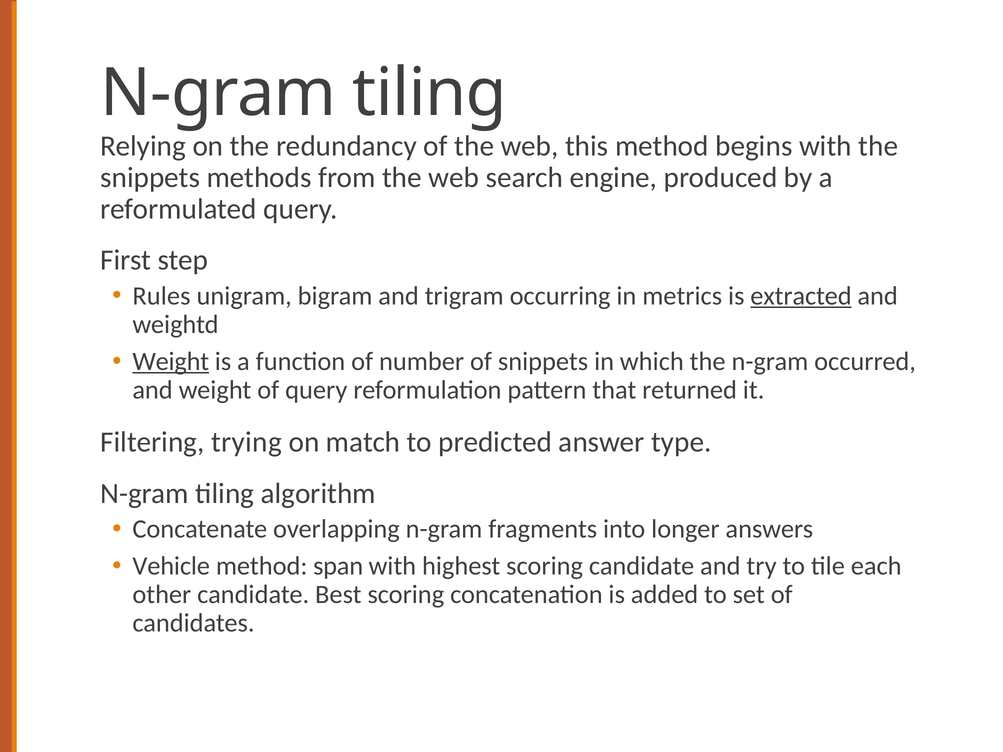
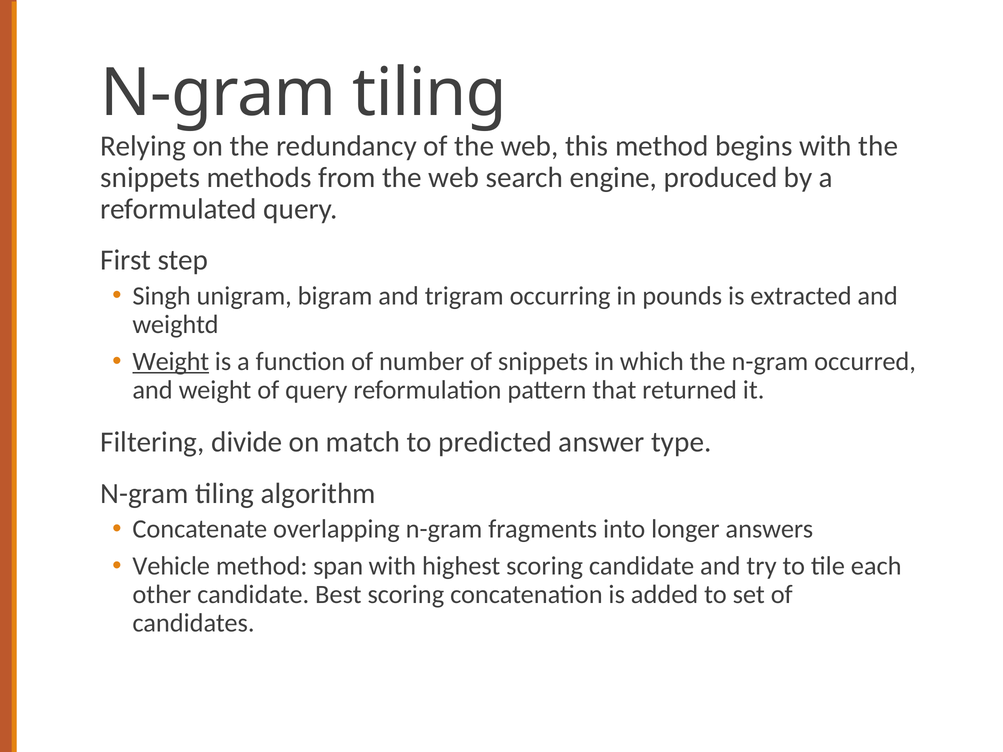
Rules: Rules -> Singh (162, 296)
metrics: metrics -> pounds (682, 296)
extracted underline: present -> none (801, 296)
trying: trying -> divide (247, 442)
